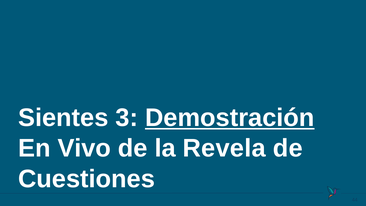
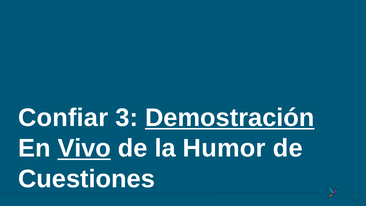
Sientes: Sientes -> Confiar (63, 118)
Vivo underline: none -> present (84, 148)
Revela: Revela -> Humor (224, 148)
